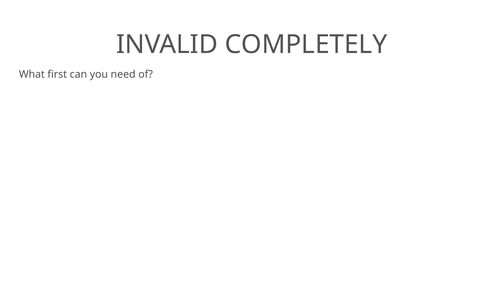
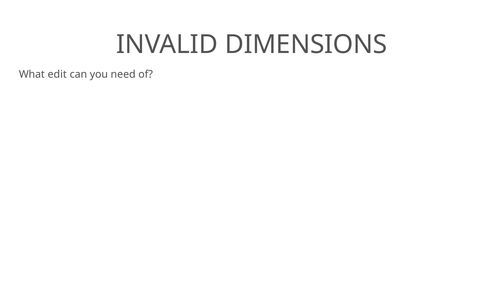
COMPLETELY: COMPLETELY -> DIMENSIONS (306, 45)
first: first -> edit (57, 74)
